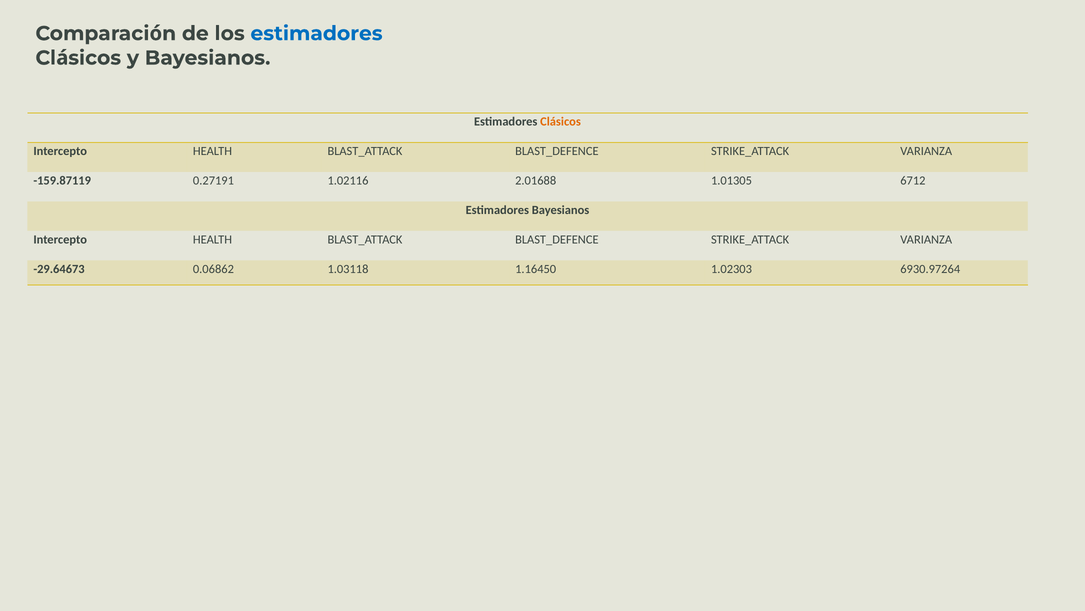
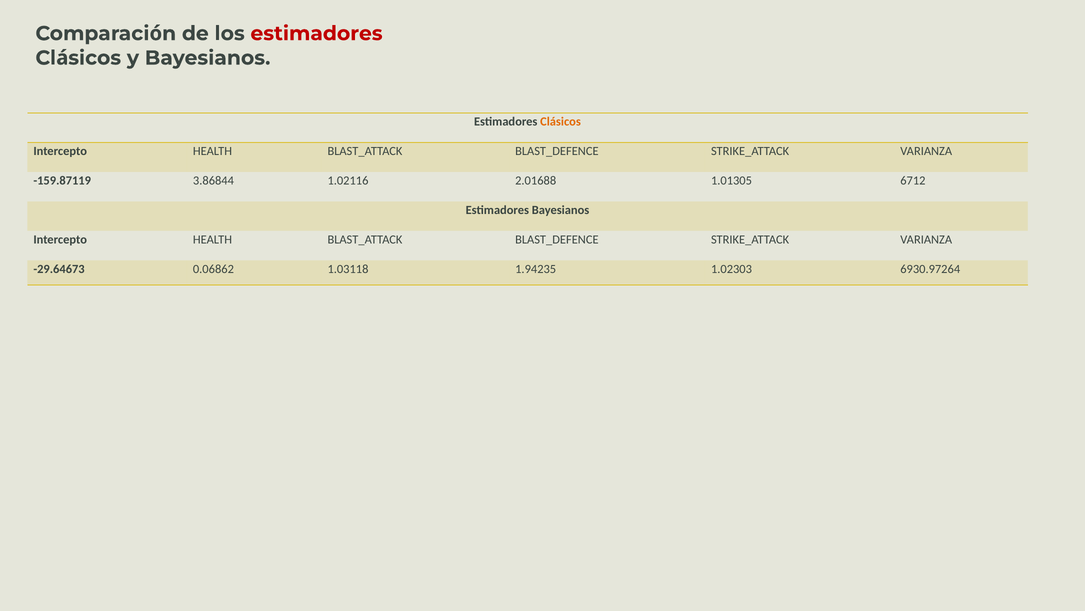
estimadores colour: blue -> red (317, 33)
0.27191: 0.27191 -> 3.86844 (213, 181)
1.16450: 1.16450 -> 1.94235 (536, 269)
